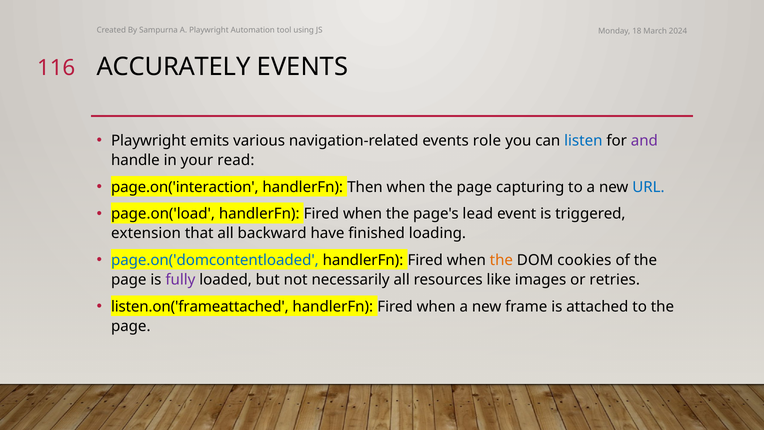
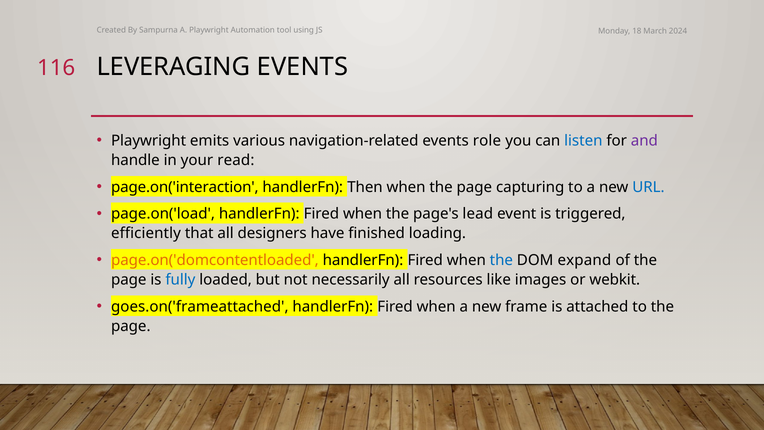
ACCURATELY: ACCURATELY -> LEVERAGING (174, 67)
extension: extension -> efficiently (146, 233)
backward: backward -> designers (272, 233)
page.on('domcontentloaded colour: blue -> orange (215, 260)
the colour: orange -> blue (501, 260)
cookies: cookies -> expand (584, 260)
fully colour: purple -> blue (180, 280)
retries: retries -> webkit (615, 280)
listen.on('frameattached: listen.on('frameattached -> goes.on('frameattached (200, 306)
